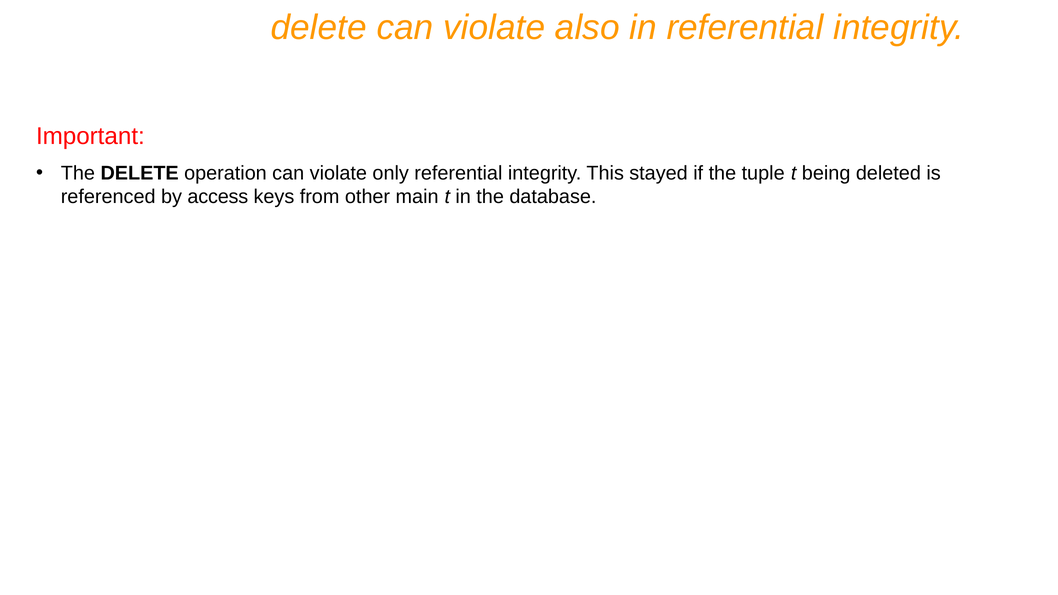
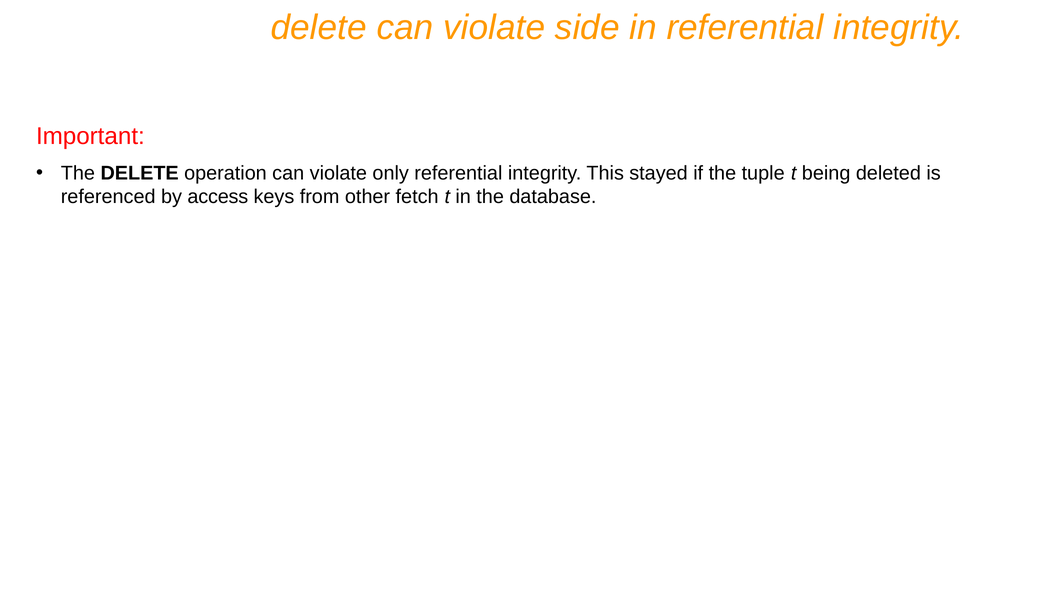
also: also -> side (587, 28)
main: main -> fetch (417, 197)
